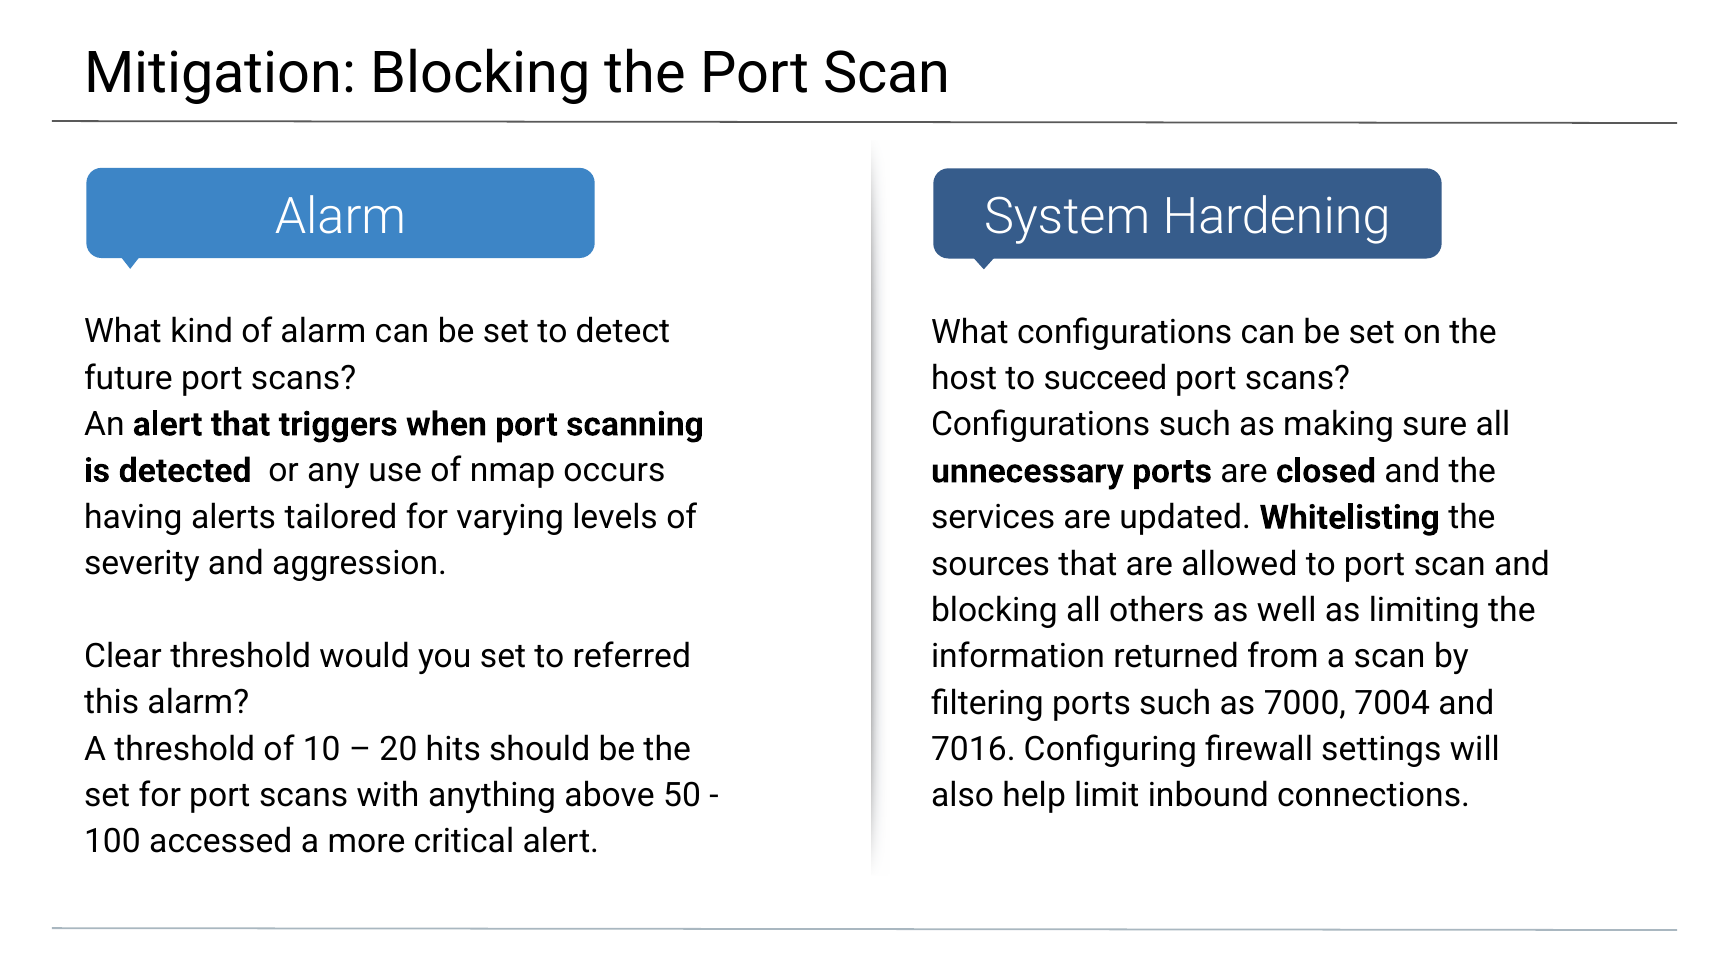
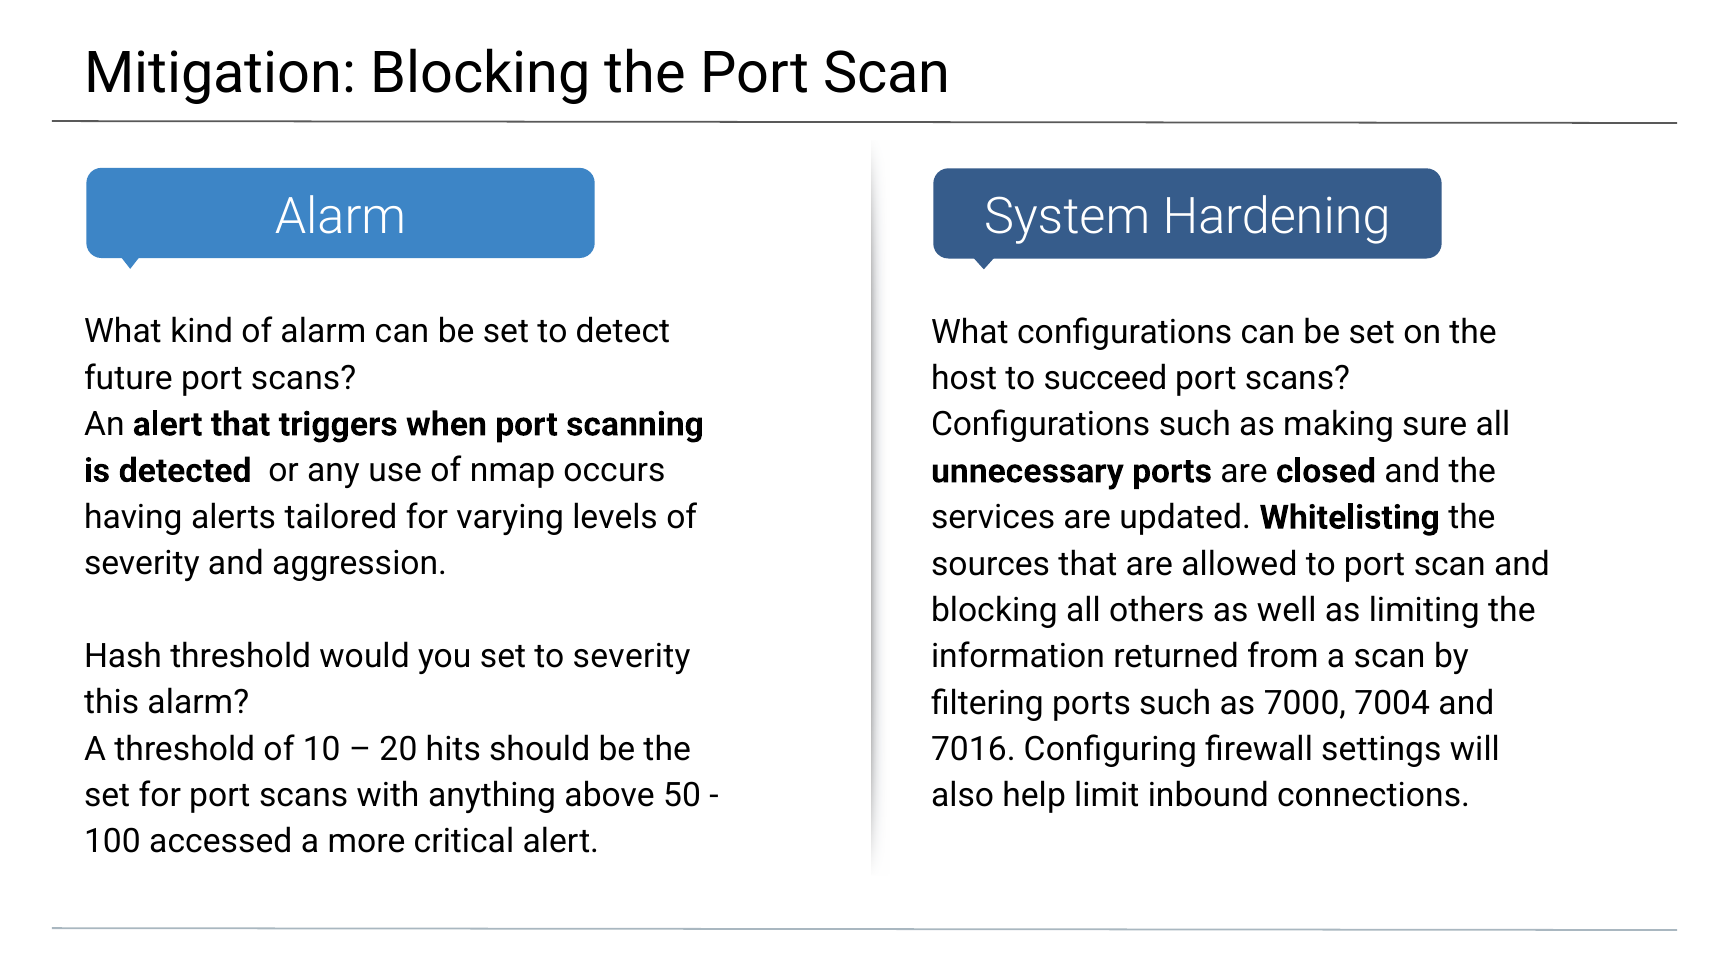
Clear: Clear -> Hash (123, 656)
to referred: referred -> severity (632, 656)
